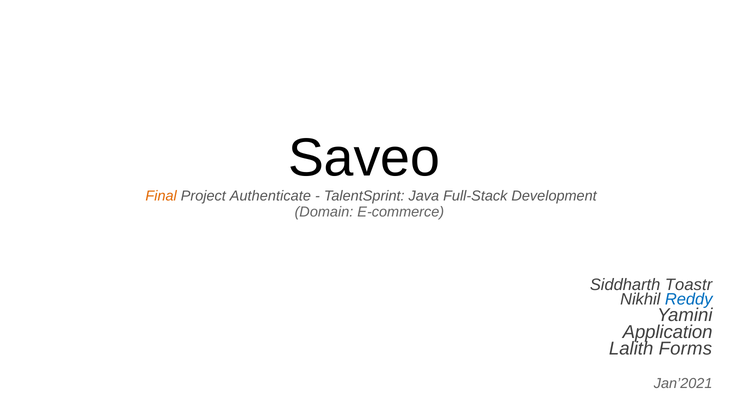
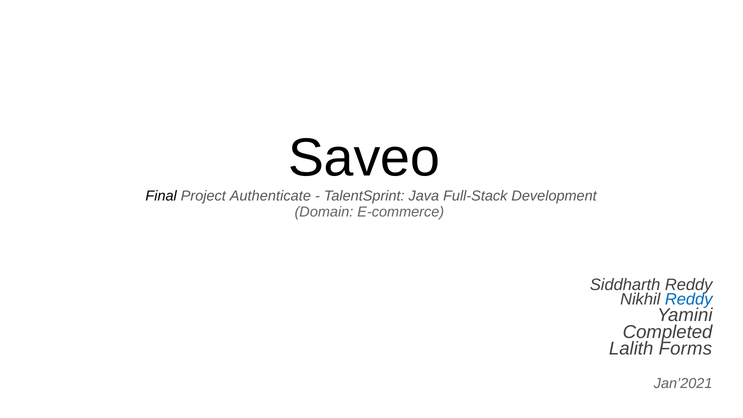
Final colour: orange -> black (161, 196)
Siddharth Toastr: Toastr -> Reddy (689, 285)
Application: Application -> Completed (668, 332)
